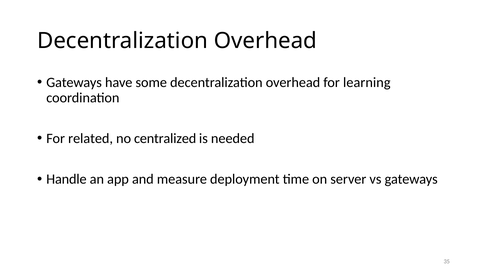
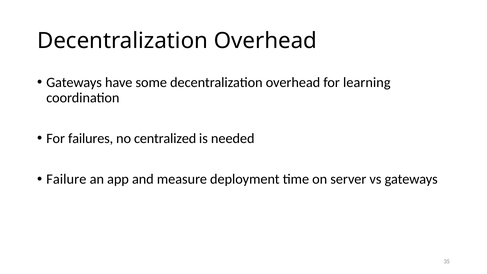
related: related -> failures (91, 138)
Handle: Handle -> Failure (66, 179)
